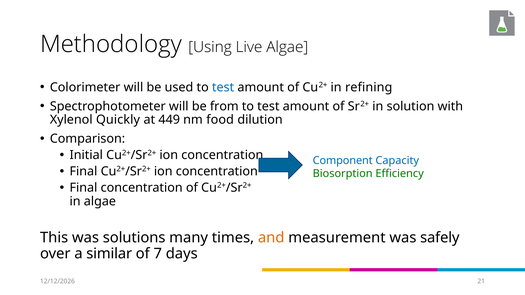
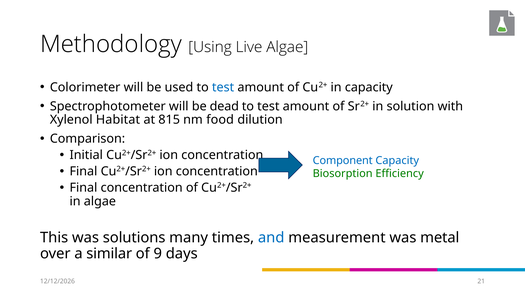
in refining: refining -> capacity (369, 87)
from: from -> dead (224, 106)
Quickly: Quickly -> Habitat (118, 120)
449: 449 -> 815 (169, 120)
and colour: orange -> blue (271, 238)
safely: safely -> metal (440, 238)
7: 7 -> 9 (158, 254)
